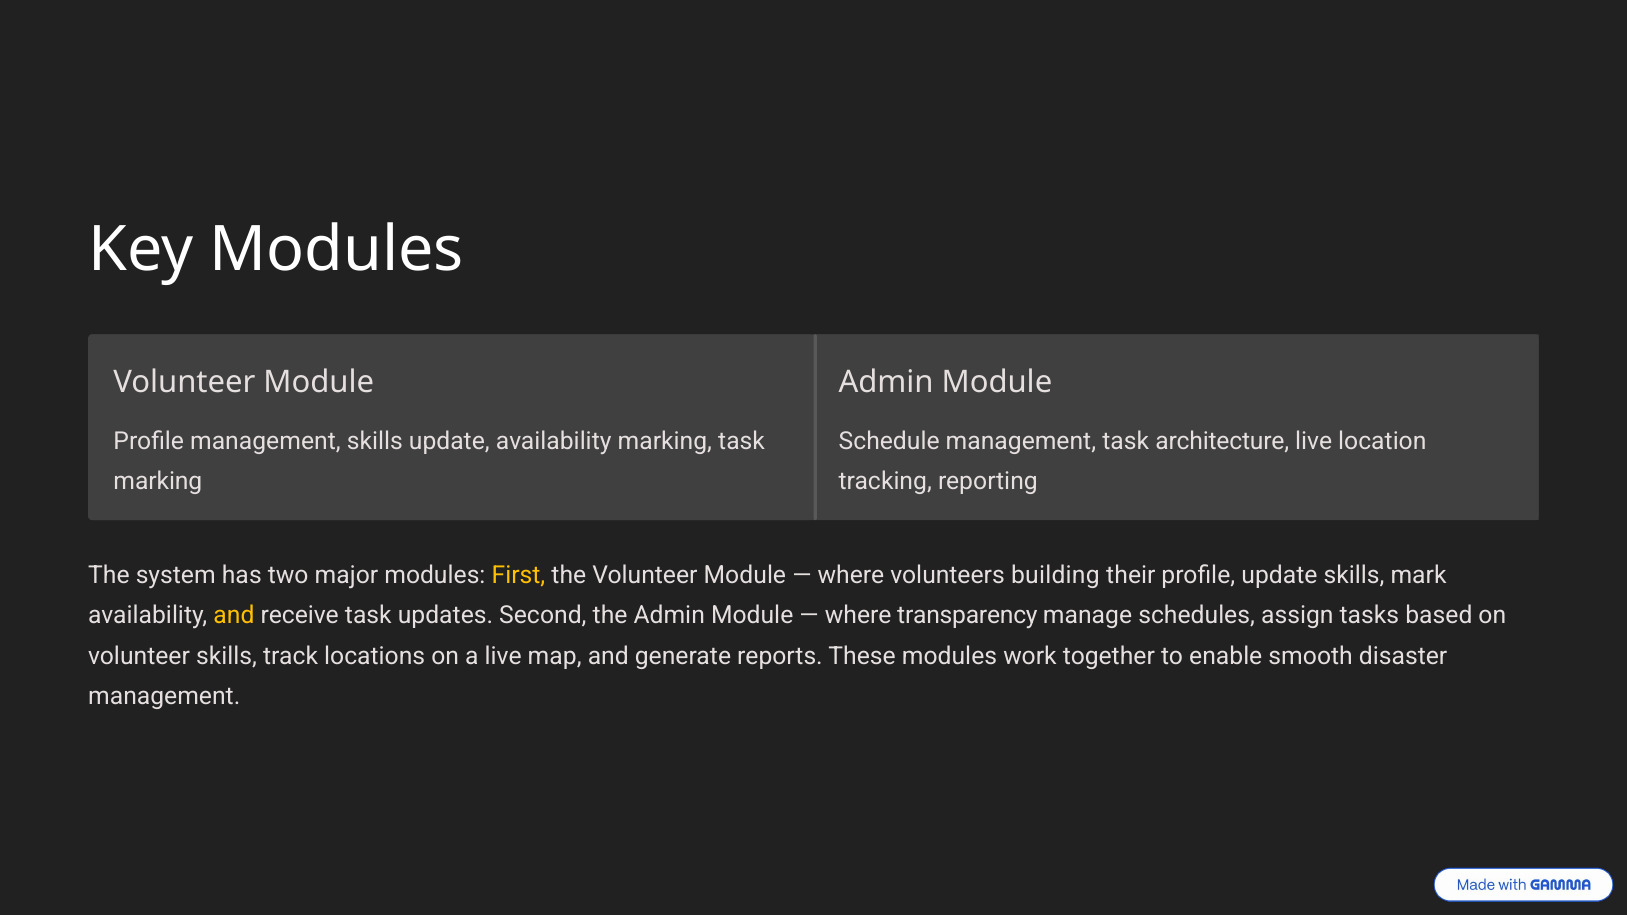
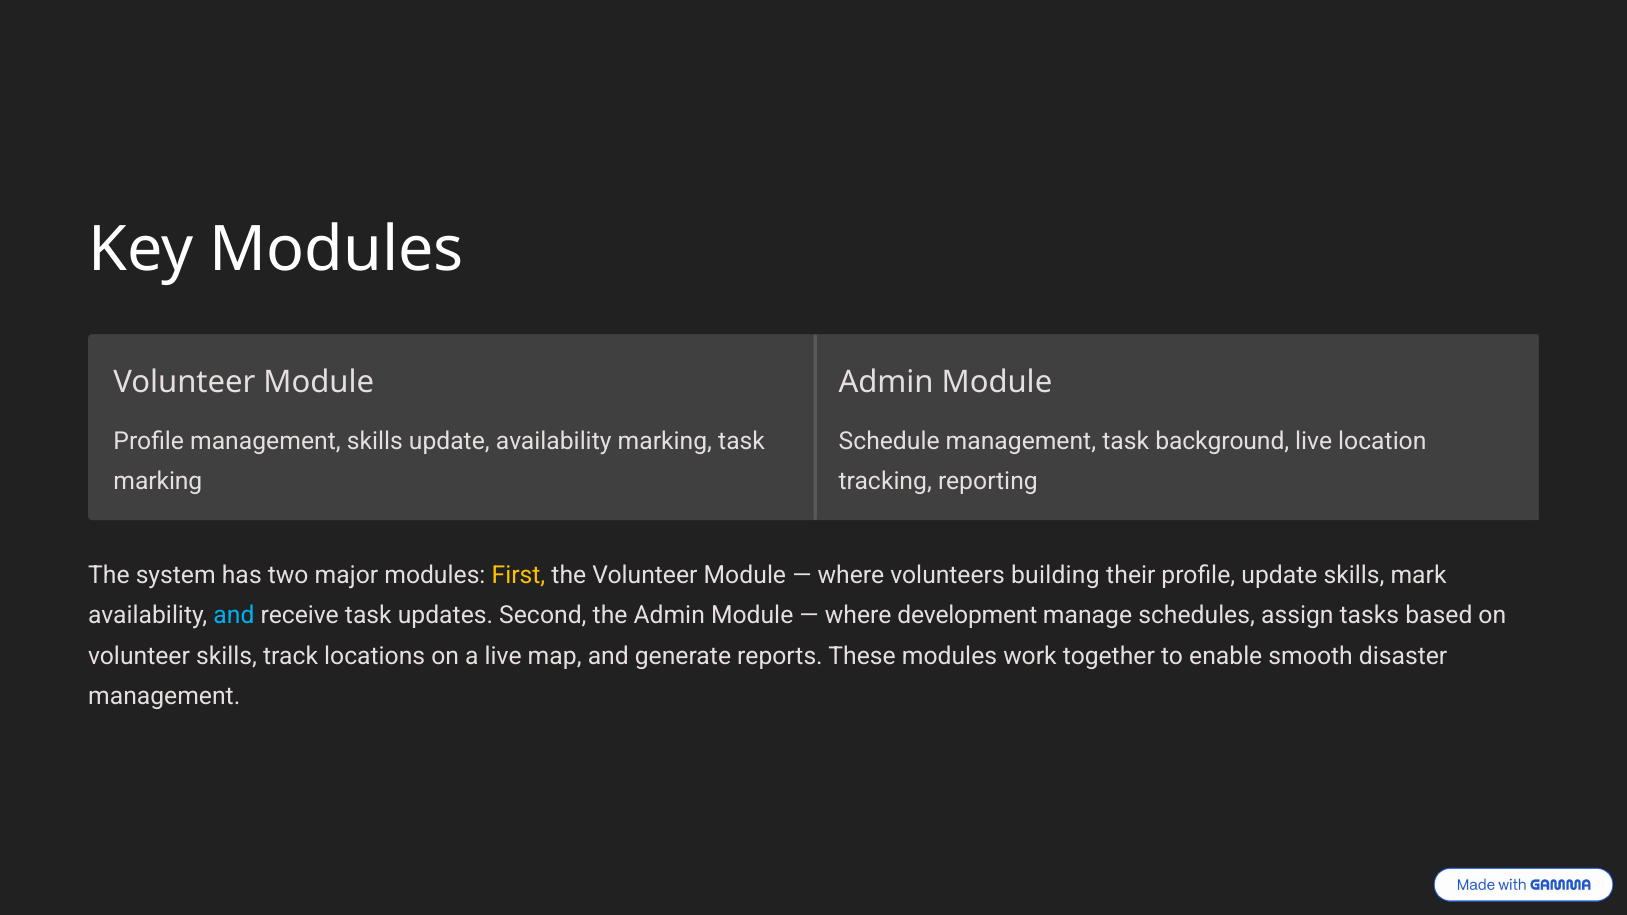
architecture: architecture -> background (1222, 441)
and colour: yellow -> light blue (234, 616)
transparency: transparency -> development (967, 616)
